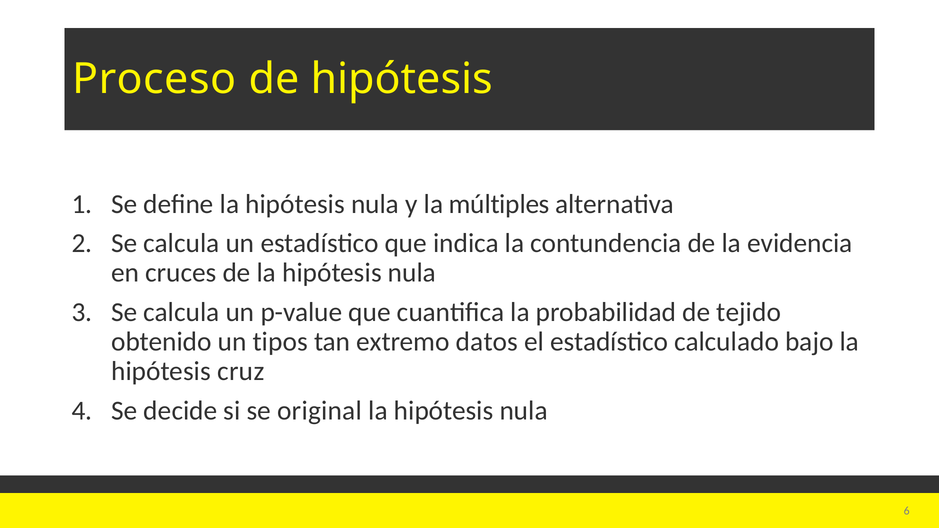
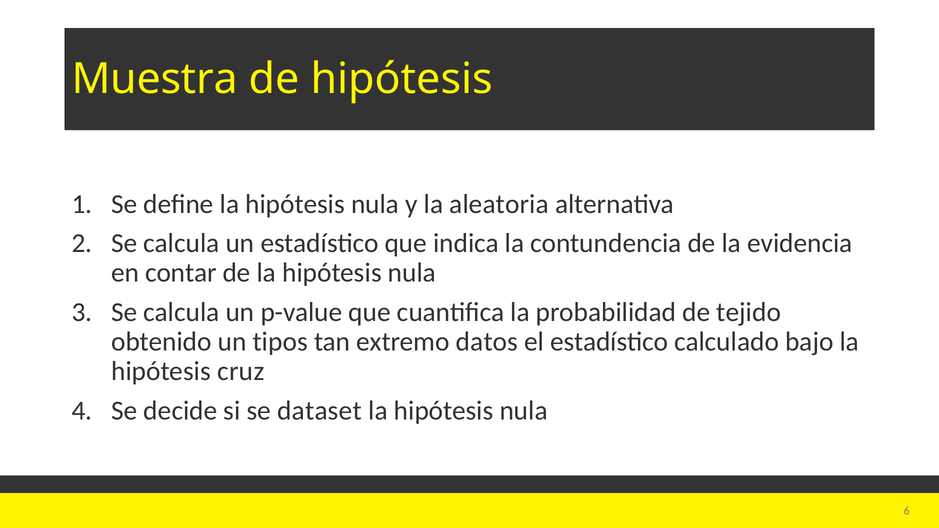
Proceso: Proceso -> Muestra (155, 79)
múltiples: múltiples -> aleatoria (499, 204)
cruces: cruces -> contar (181, 273)
original: original -> dataset (320, 411)
